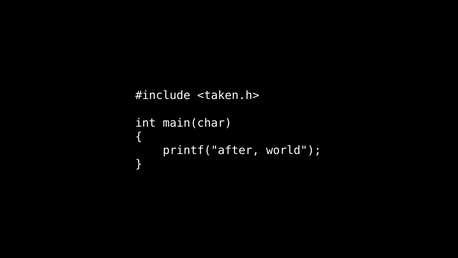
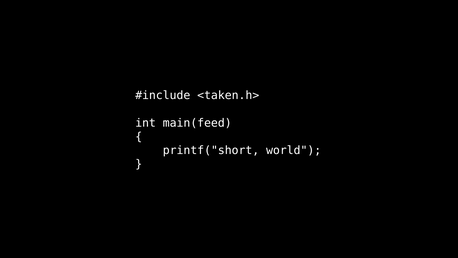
main(char: main(char -> main(feed (197, 123)
printf("after: printf("after -> printf("short (211, 150)
